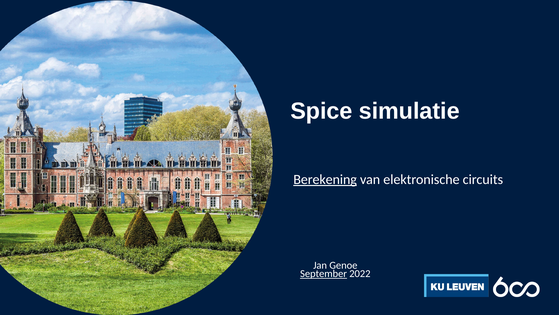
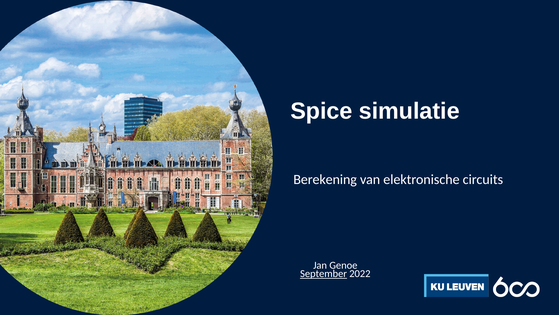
Berekening underline: present -> none (325, 179)
